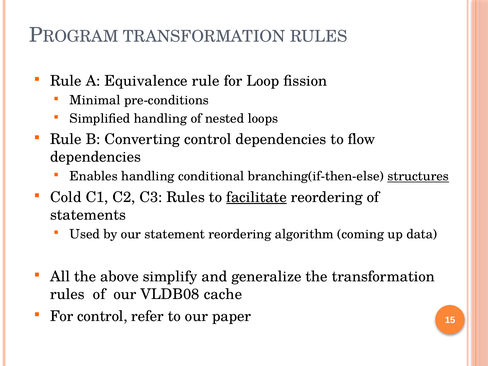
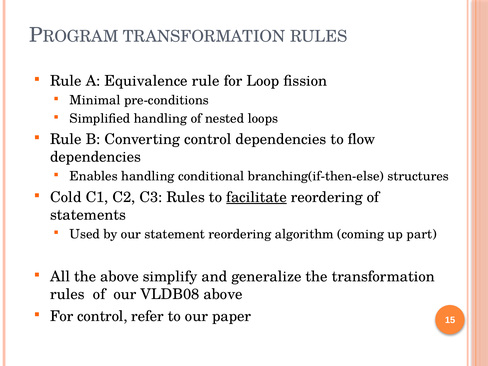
structures underline: present -> none (418, 176)
data: data -> part (422, 234)
VLDB08 cache: cache -> above (223, 294)
